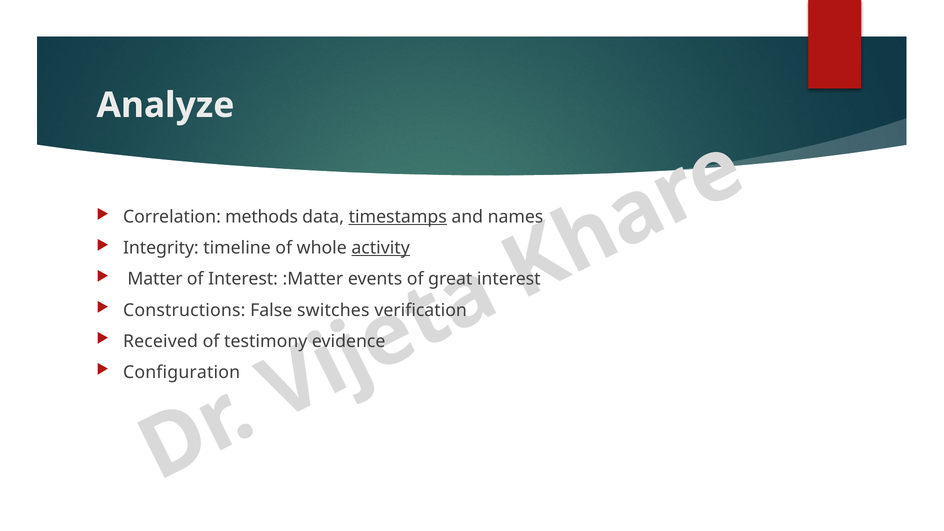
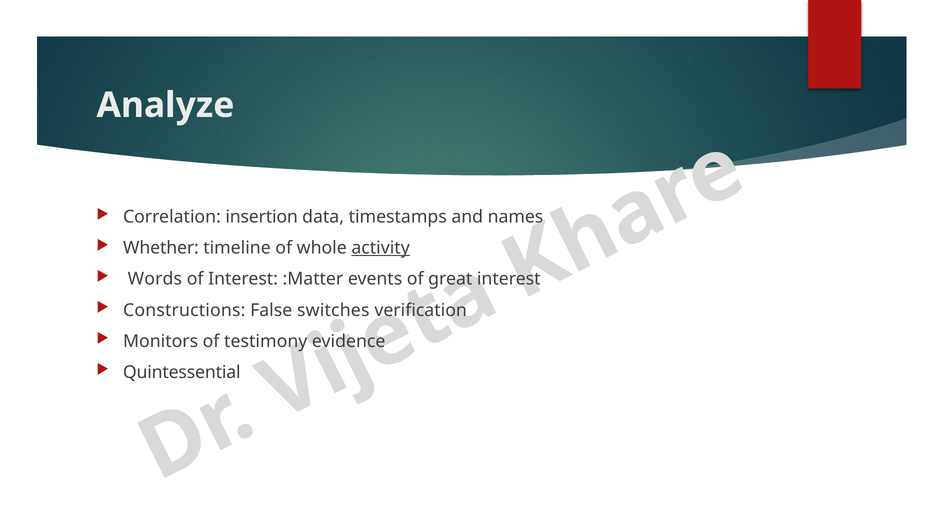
methods: methods -> insertion (262, 217)
timestamps underline: present -> none (398, 217)
Integrity: Integrity -> Whether (161, 248)
Matter: Matter -> Words (155, 279)
Received: Received -> Monitors (161, 341)
Configuration: Configuration -> Quintessential (182, 372)
